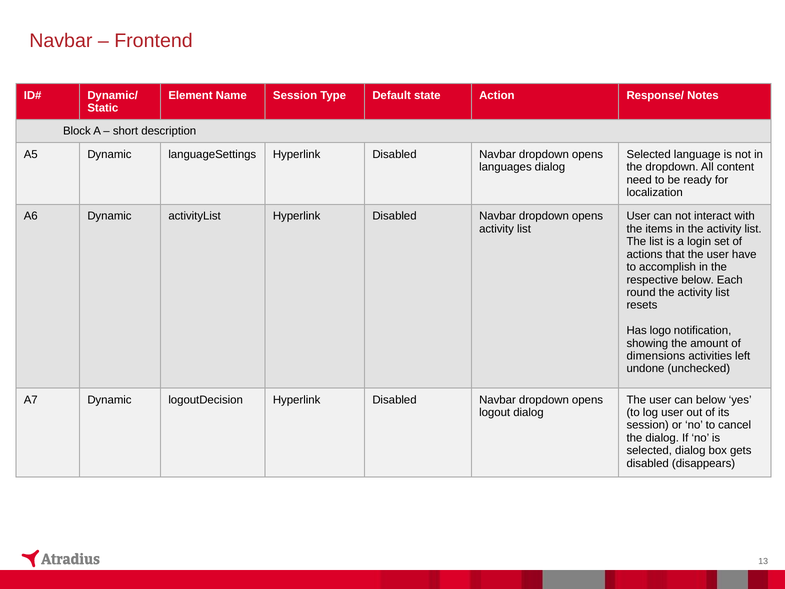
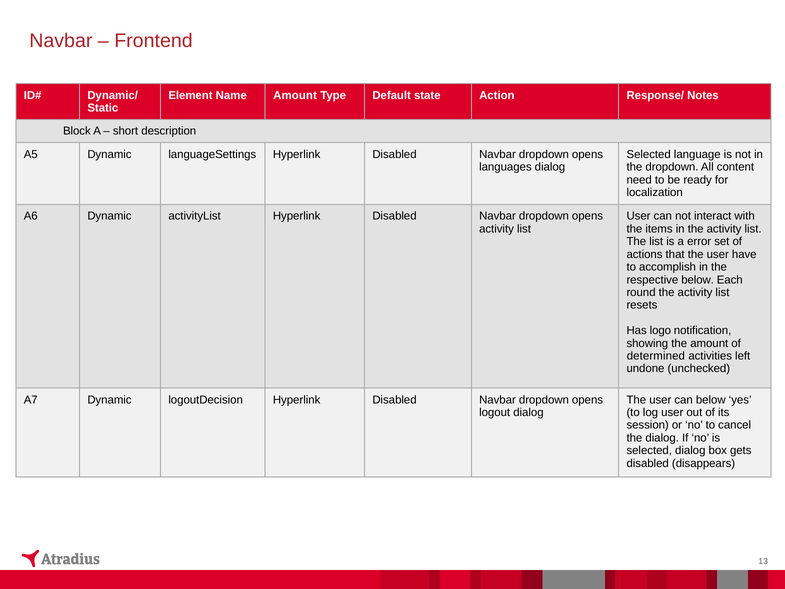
Name Session: Session -> Amount (295, 95)
login: login -> error (699, 242)
dimensions: dimensions -> determined (656, 356)
